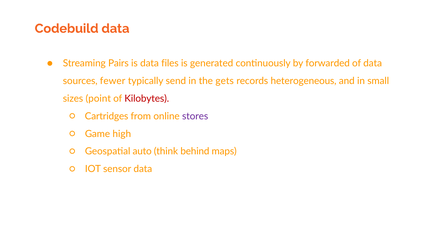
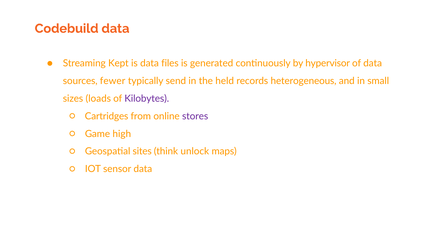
Pairs: Pairs -> Kept (118, 63)
forwarded: forwarded -> hypervisor (328, 63)
gets: gets -> held (225, 81)
point: point -> loads (98, 99)
Kilobytes colour: red -> purple (147, 99)
auto: auto -> sites (142, 151)
behind: behind -> unlock (195, 151)
